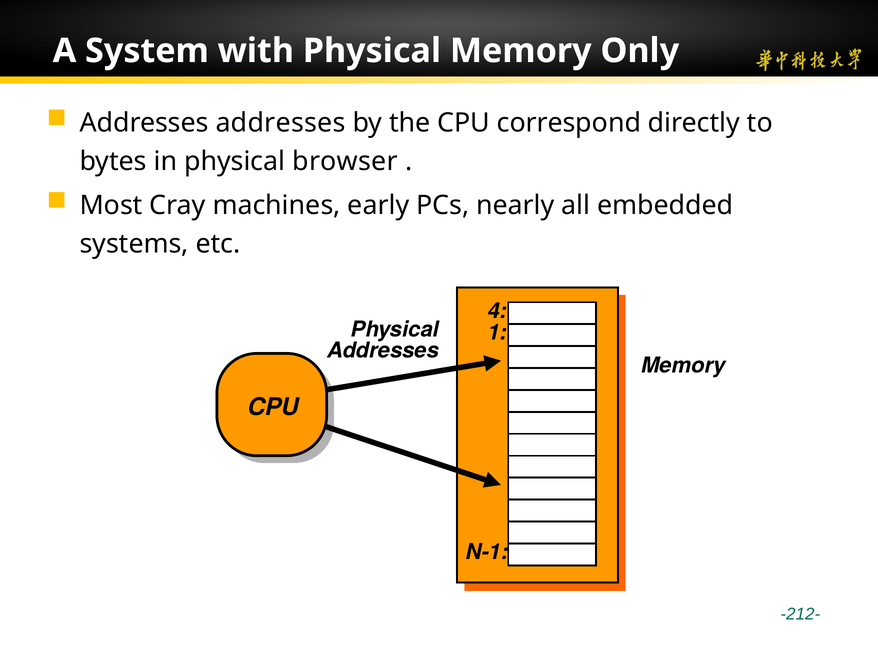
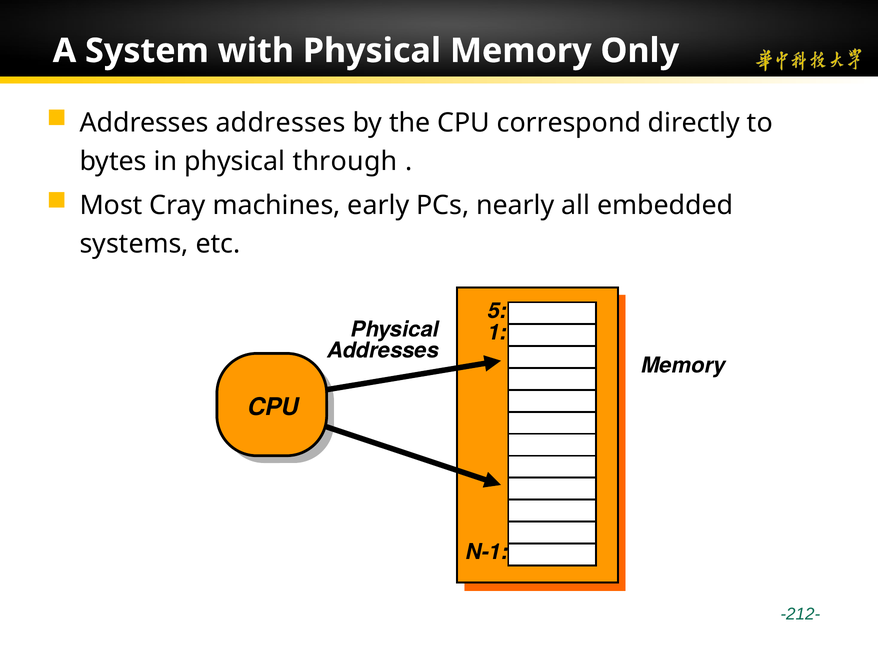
browser: browser -> through (345, 162)
4: 4 -> 5 (498, 311)
